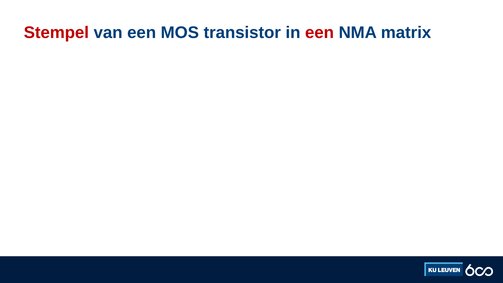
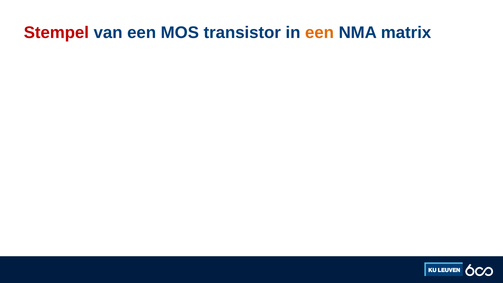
een colour: red -> orange (320, 33)
